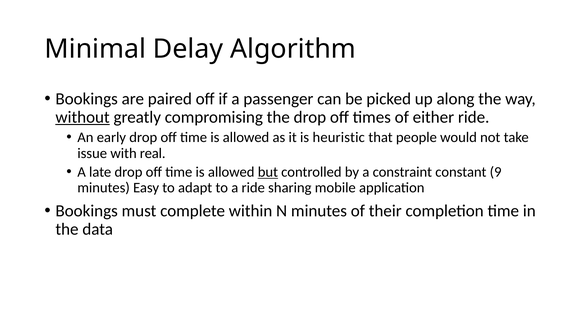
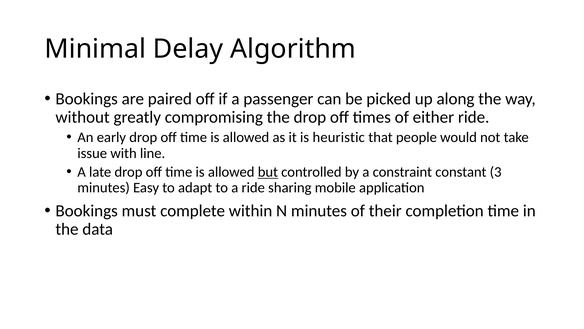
without underline: present -> none (83, 117)
real: real -> line (153, 153)
9: 9 -> 3 (496, 172)
